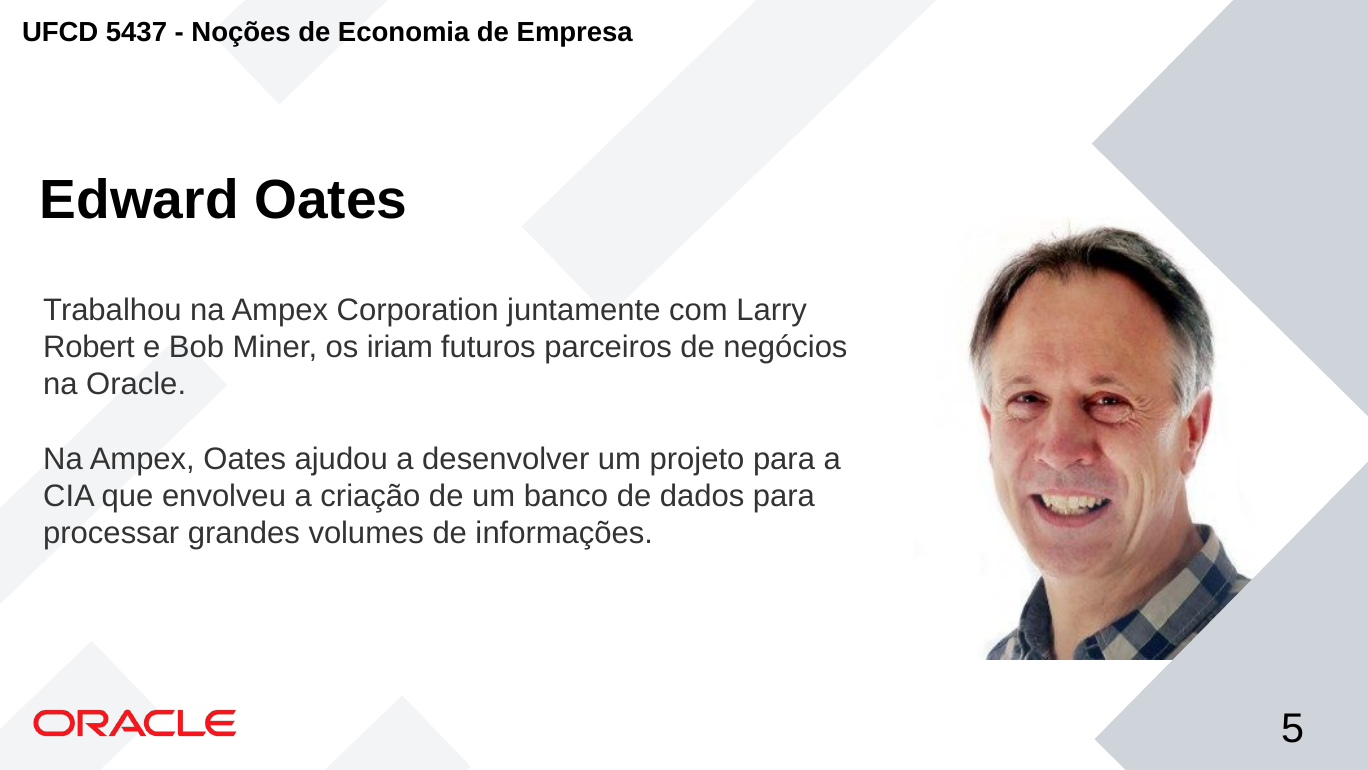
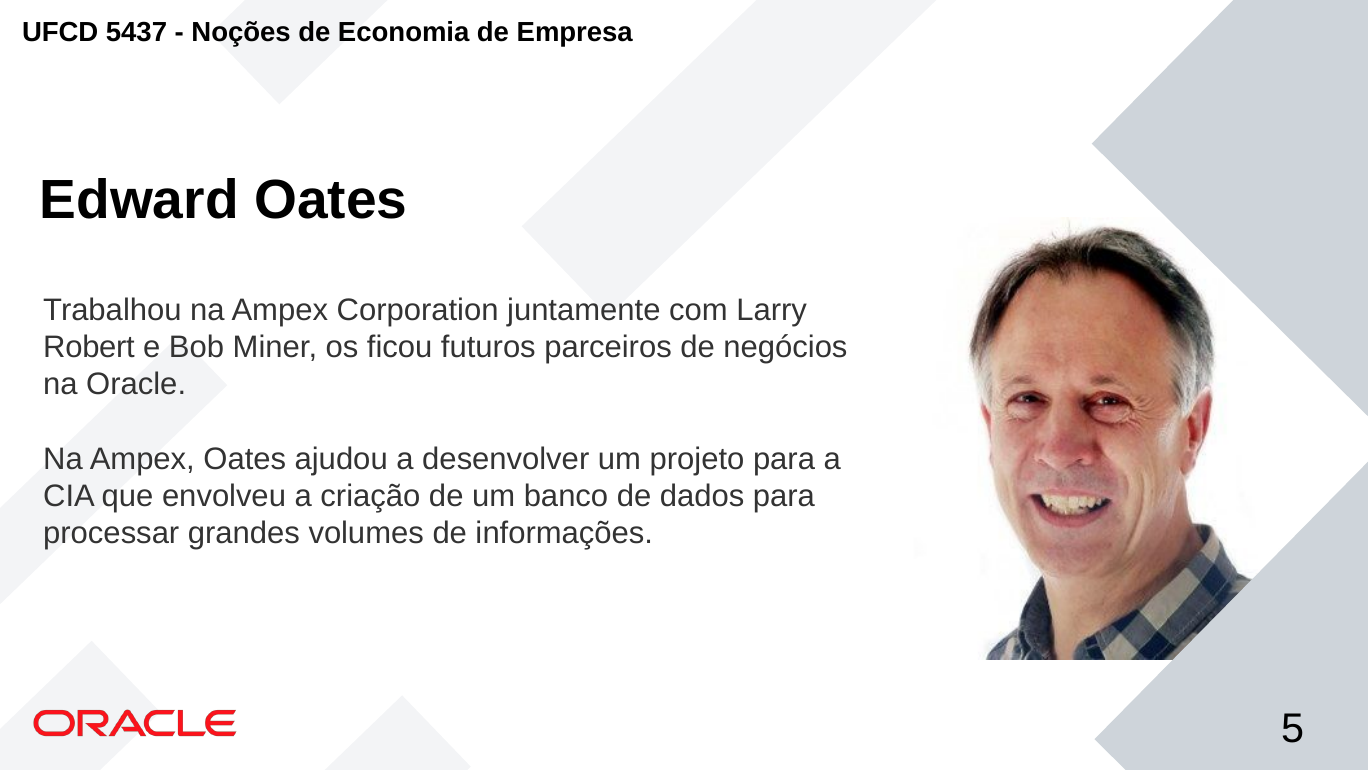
iriam: iriam -> ficou (400, 347)
